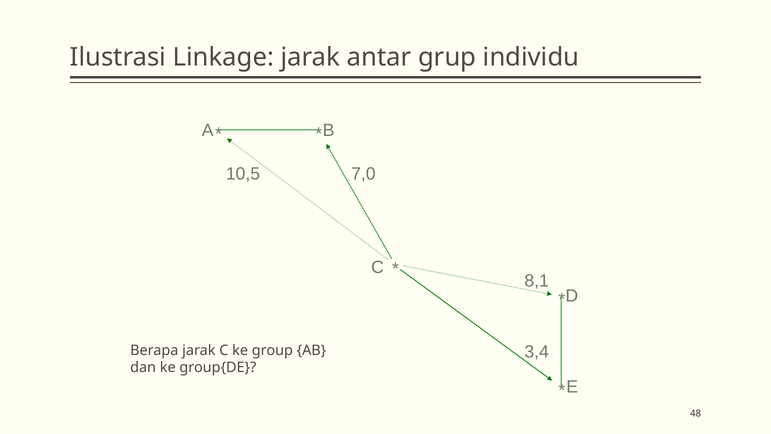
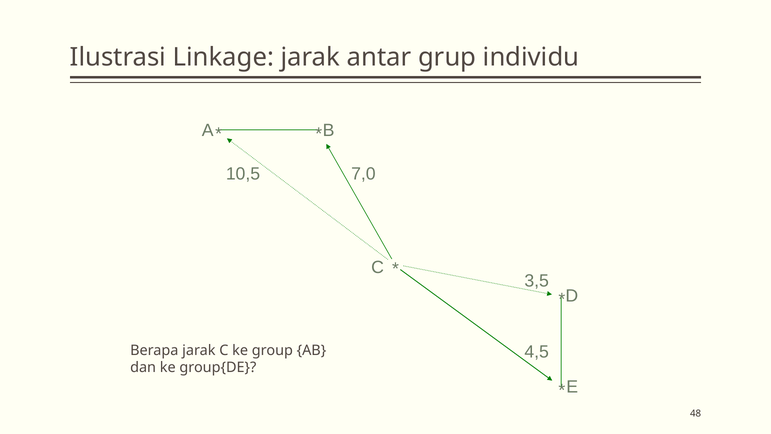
8,1: 8,1 -> 3,5 (537, 281)
3,4: 3,4 -> 4,5 (537, 352)
